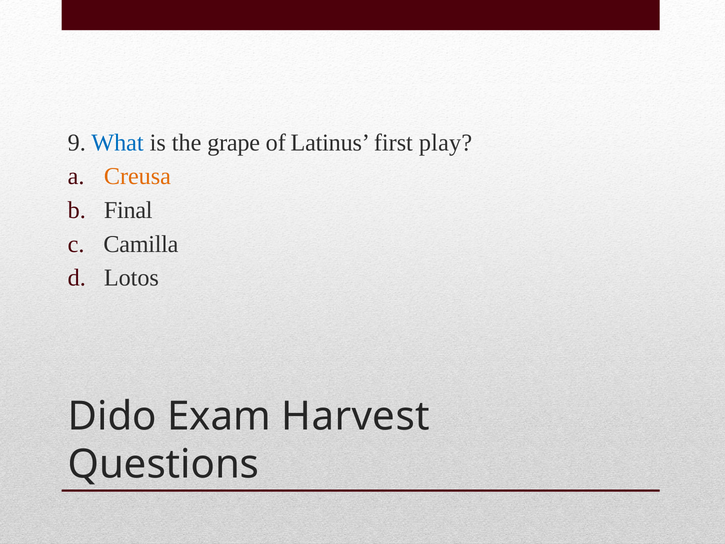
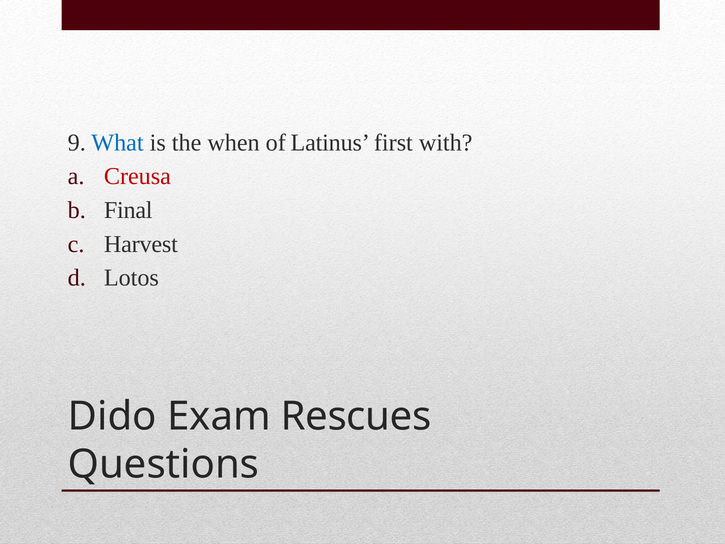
grape: grape -> when (234, 142)
play: play -> with (446, 142)
Creusa colour: orange -> red (137, 176)
Camilla: Camilla -> Harvest (141, 244)
Harvest: Harvest -> Rescues (356, 416)
